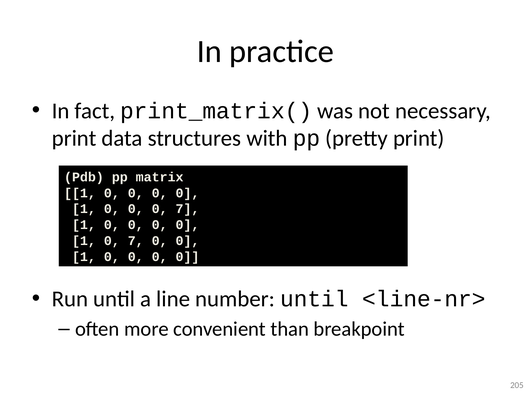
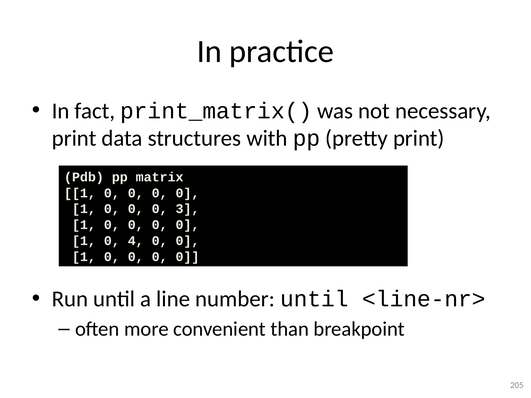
0 0 7: 7 -> 3 (188, 209)
1 0 7: 7 -> 4 (136, 241)
